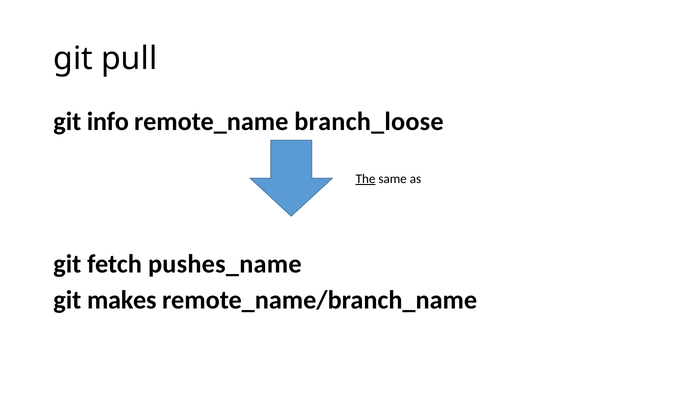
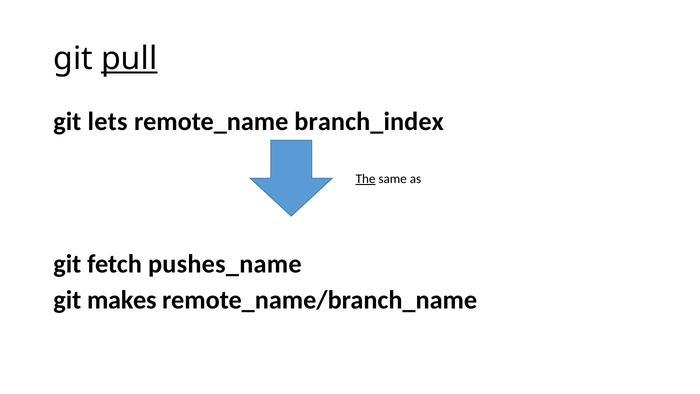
pull underline: none -> present (129, 59)
info: info -> lets (108, 121)
branch_loose: branch_loose -> branch_index (369, 121)
